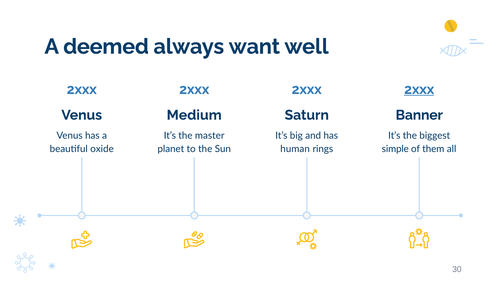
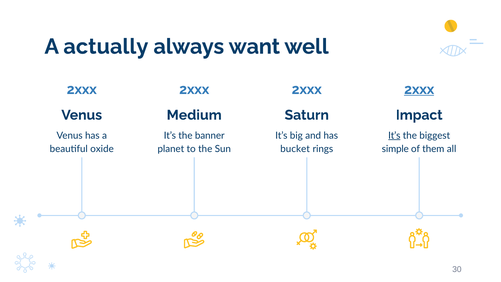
deemed: deemed -> actually (106, 47)
Banner: Banner -> Impact (419, 115)
master: master -> banner (210, 135)
It’s underline: none -> present (394, 135)
human: human -> bucket (295, 149)
